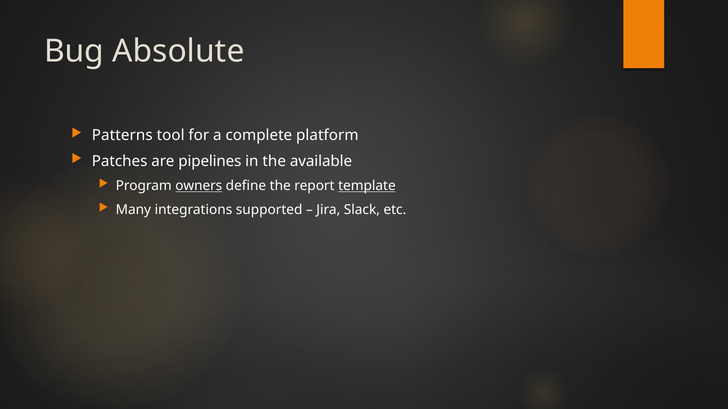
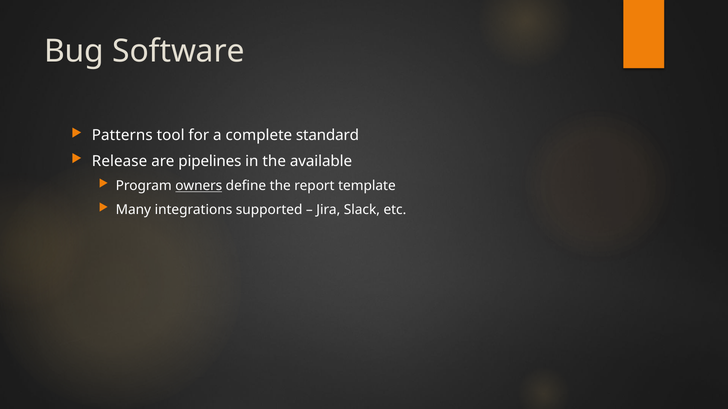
Absolute: Absolute -> Software (178, 51)
platform: platform -> standard (327, 135)
Patches: Patches -> Release (120, 161)
template underline: present -> none (367, 186)
